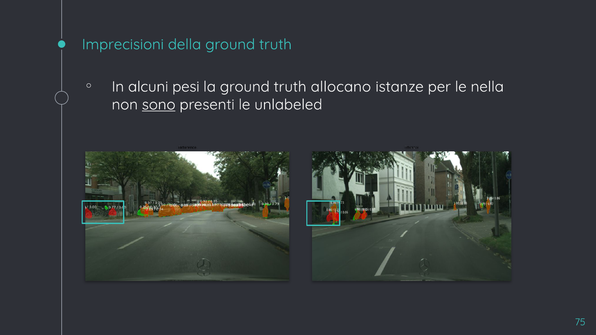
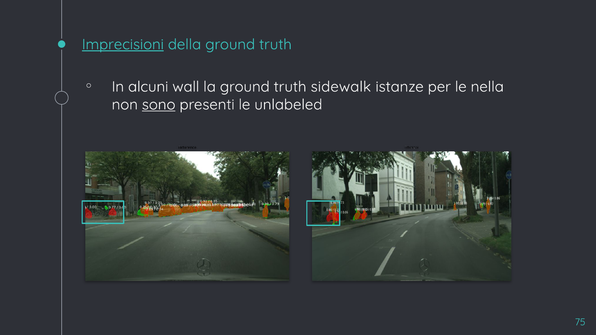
Imprecisioni underline: none -> present (123, 44)
pesi: pesi -> wall (186, 87)
allocano: allocano -> sidewalk (341, 87)
